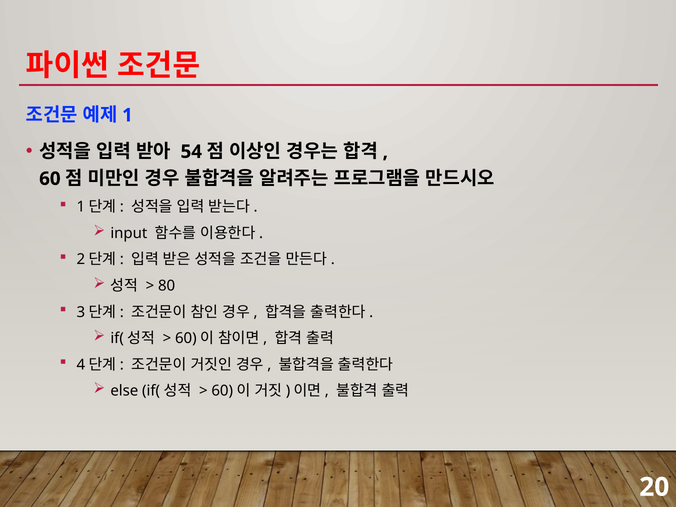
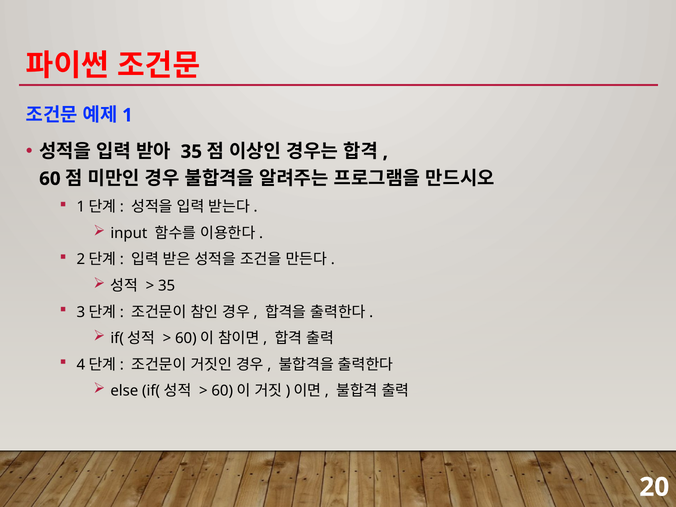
54: 54 -> 35 (191, 152)
80: 80 -> 35 (167, 286)
